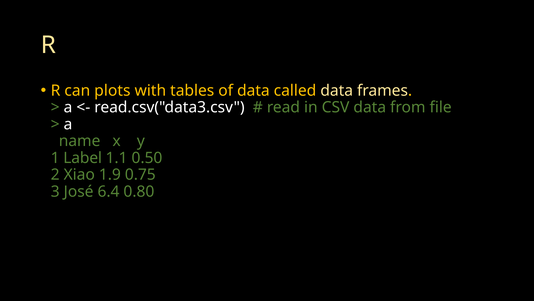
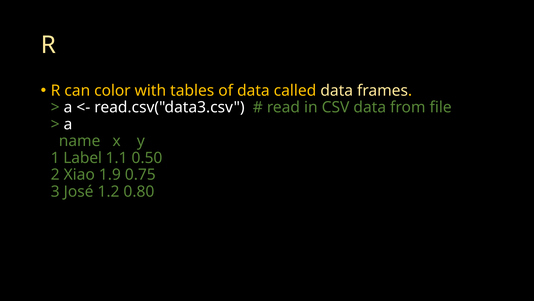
plots: plots -> color (112, 90)
6.4: 6.4 -> 1.2 (109, 191)
